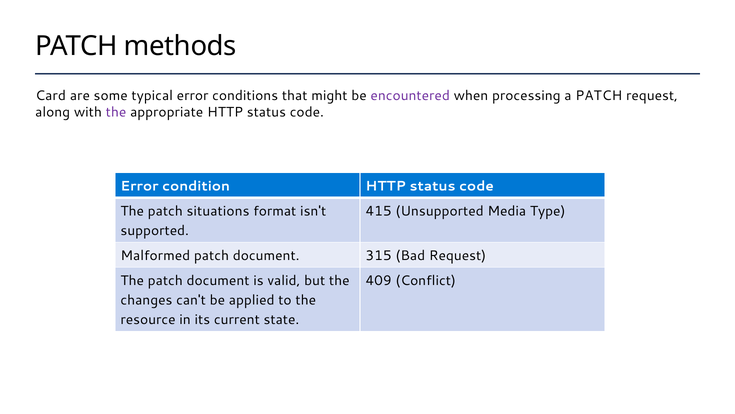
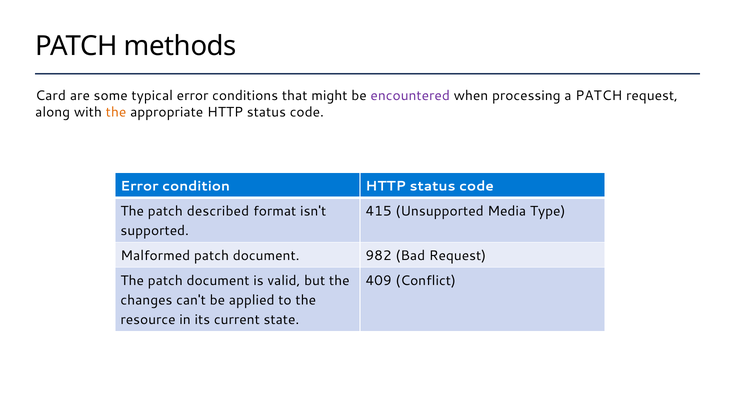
the colour: purple -> orange (116, 112)
situations: situations -> described (218, 211)
315: 315 -> 982 (379, 255)
